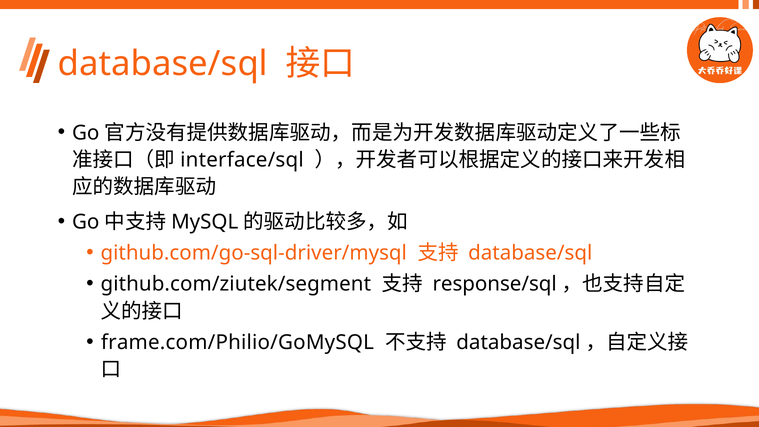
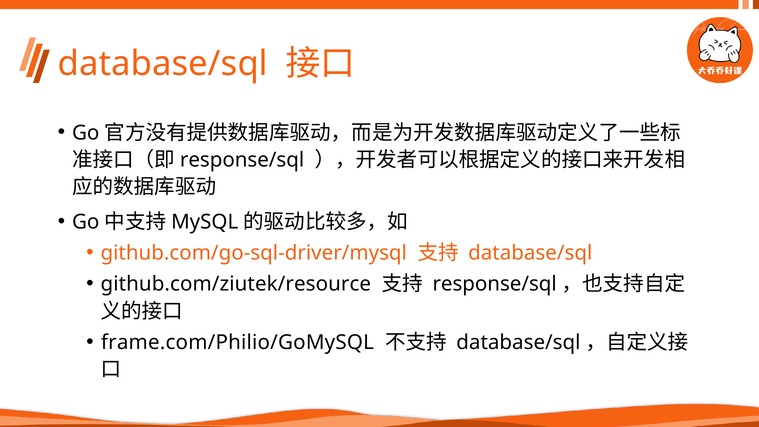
interface/sql: interface/sql -> response/sql (242, 160)
github.com/ziutek/segment: github.com/ziutek/segment -> github.com/ziutek/resource (236, 284)
